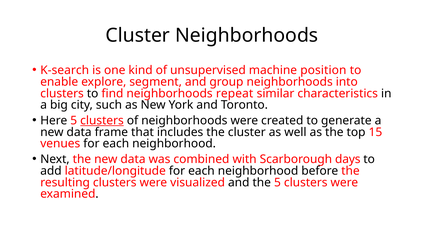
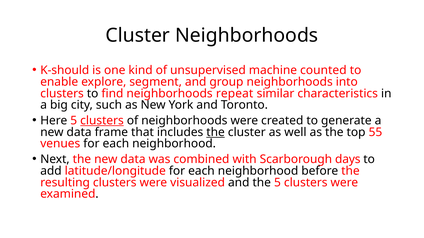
K-search: K-search -> K-should (65, 70)
position: position -> counted (323, 70)
the underline: none -> present (216, 132)
15: 15 -> 55 (375, 132)
